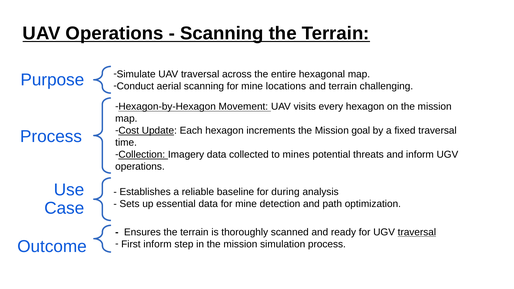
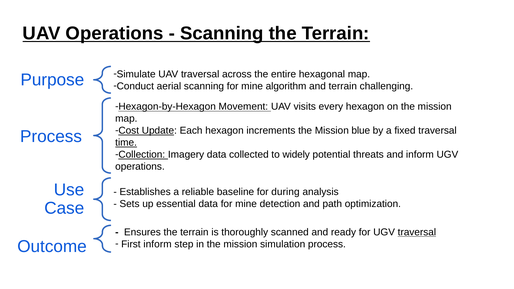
locations: locations -> algorithm (286, 86)
goal: goal -> blue (361, 131)
time underline: none -> present (126, 143)
mines: mines -> widely (296, 155)
